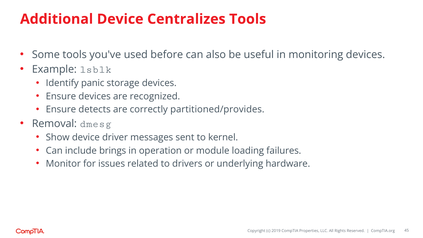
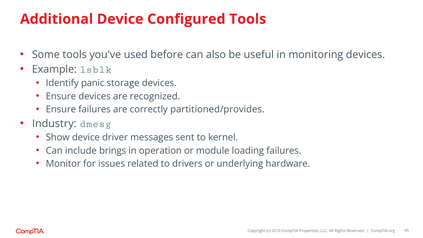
Centralizes: Centralizes -> Configured (186, 19)
Ensure detects: detects -> failures (95, 109)
Removal: Removal -> Industry (54, 124)
